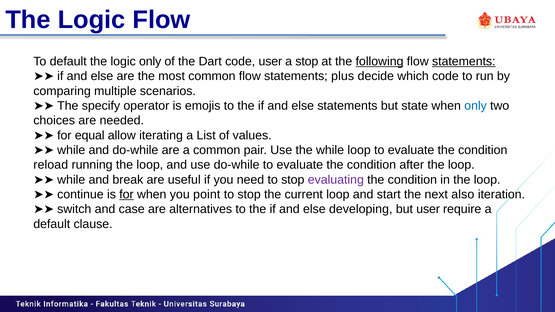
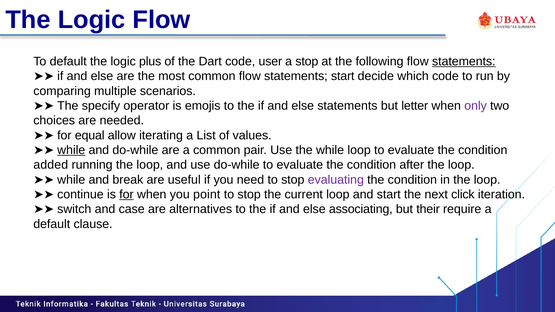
logic only: only -> plus (150, 61)
following underline: present -> none (380, 61)
statements plus: plus -> start (343, 76)
state: state -> letter (415, 106)
only colour: blue -> purple (476, 106)
while underline: none -> present (71, 150)
reload: reload -> added (51, 165)
also: also -> click (463, 195)
developing: developing -> associating (361, 209)
but user: user -> their (428, 209)
